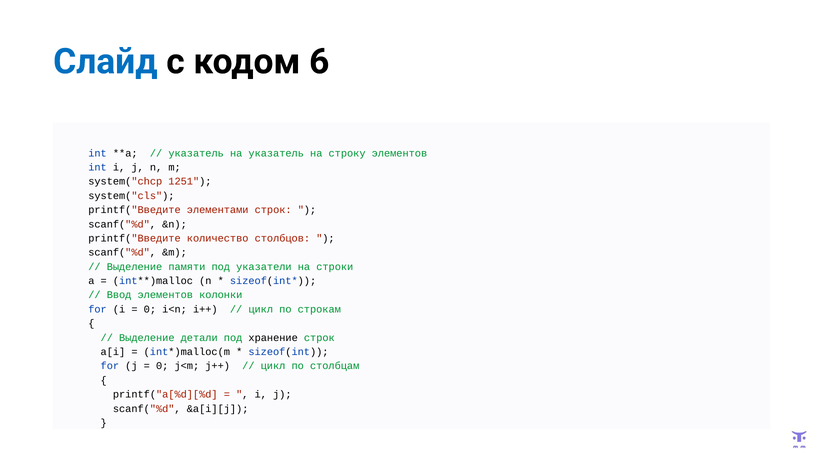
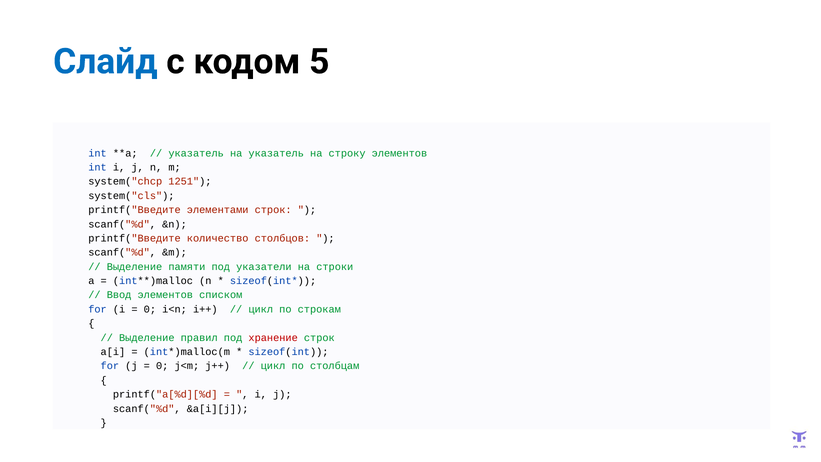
6: 6 -> 5 (319, 62)
колонки: колонки -> списком (221, 295)
детали: детали -> правил (199, 338)
хранение colour: black -> red (273, 338)
